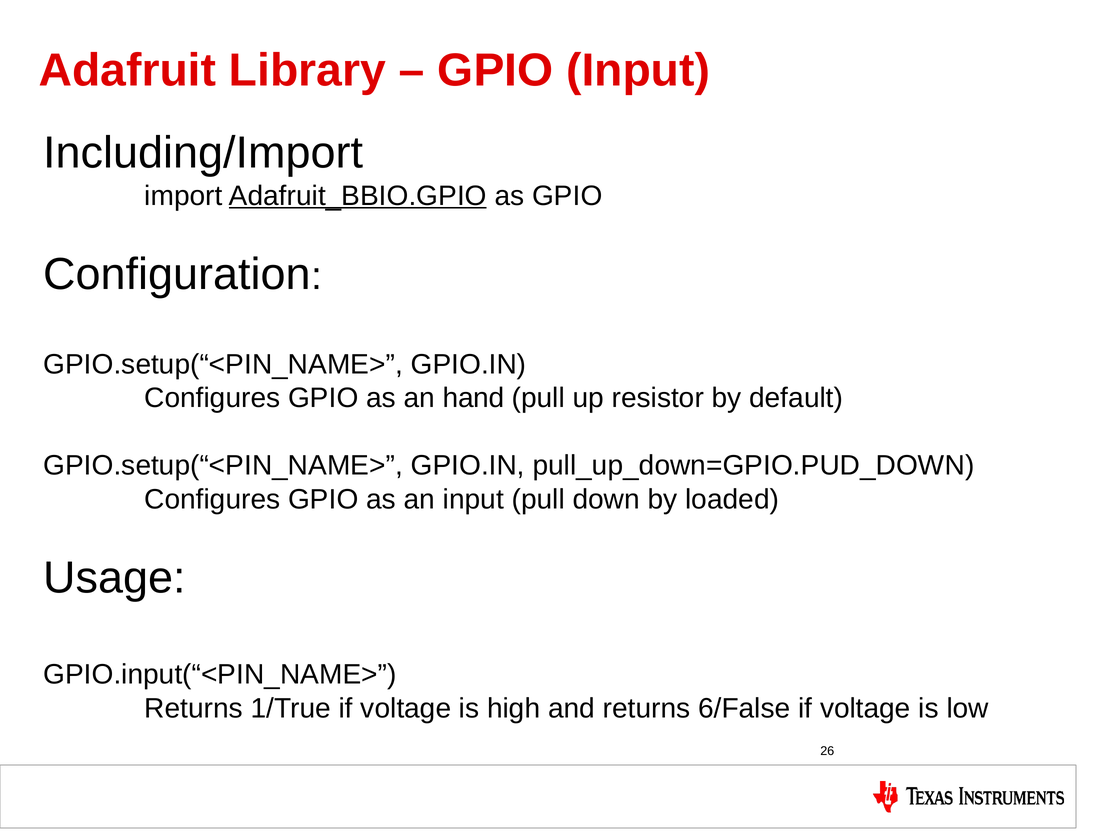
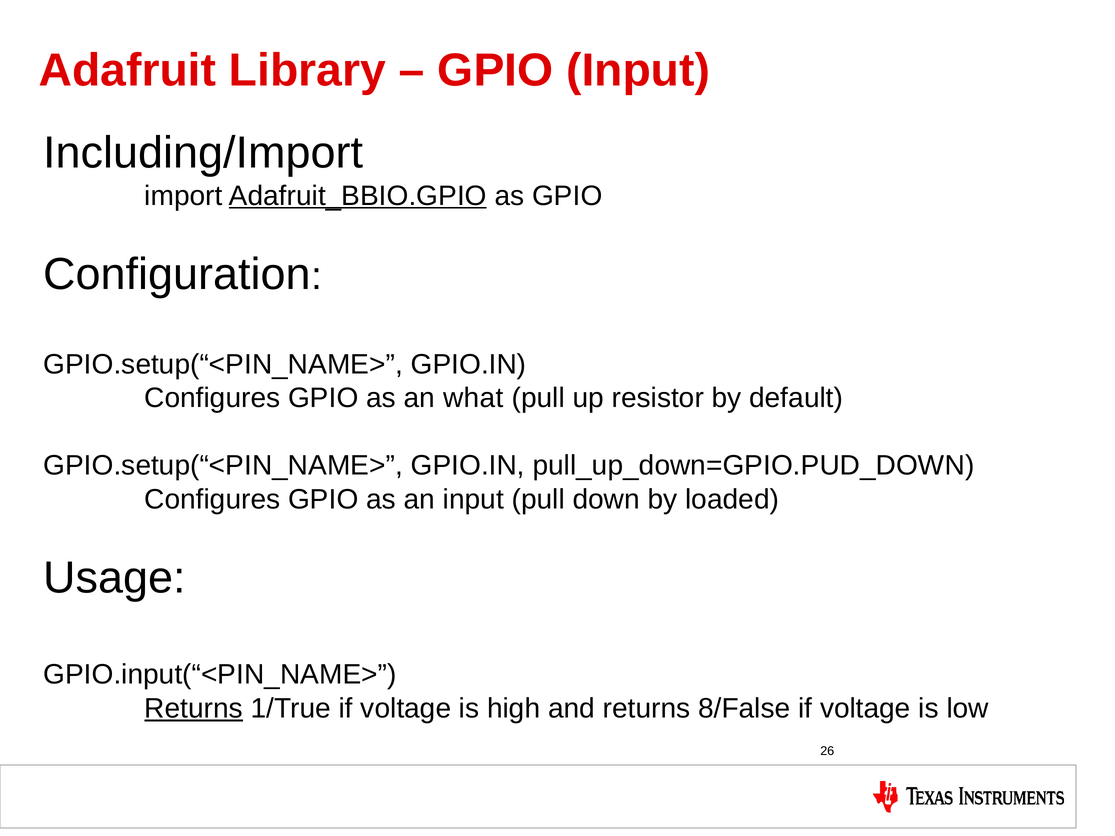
hand: hand -> what (473, 398)
Returns underline: none -> present (194, 708)
6/False: 6/False -> 8/False (744, 708)
